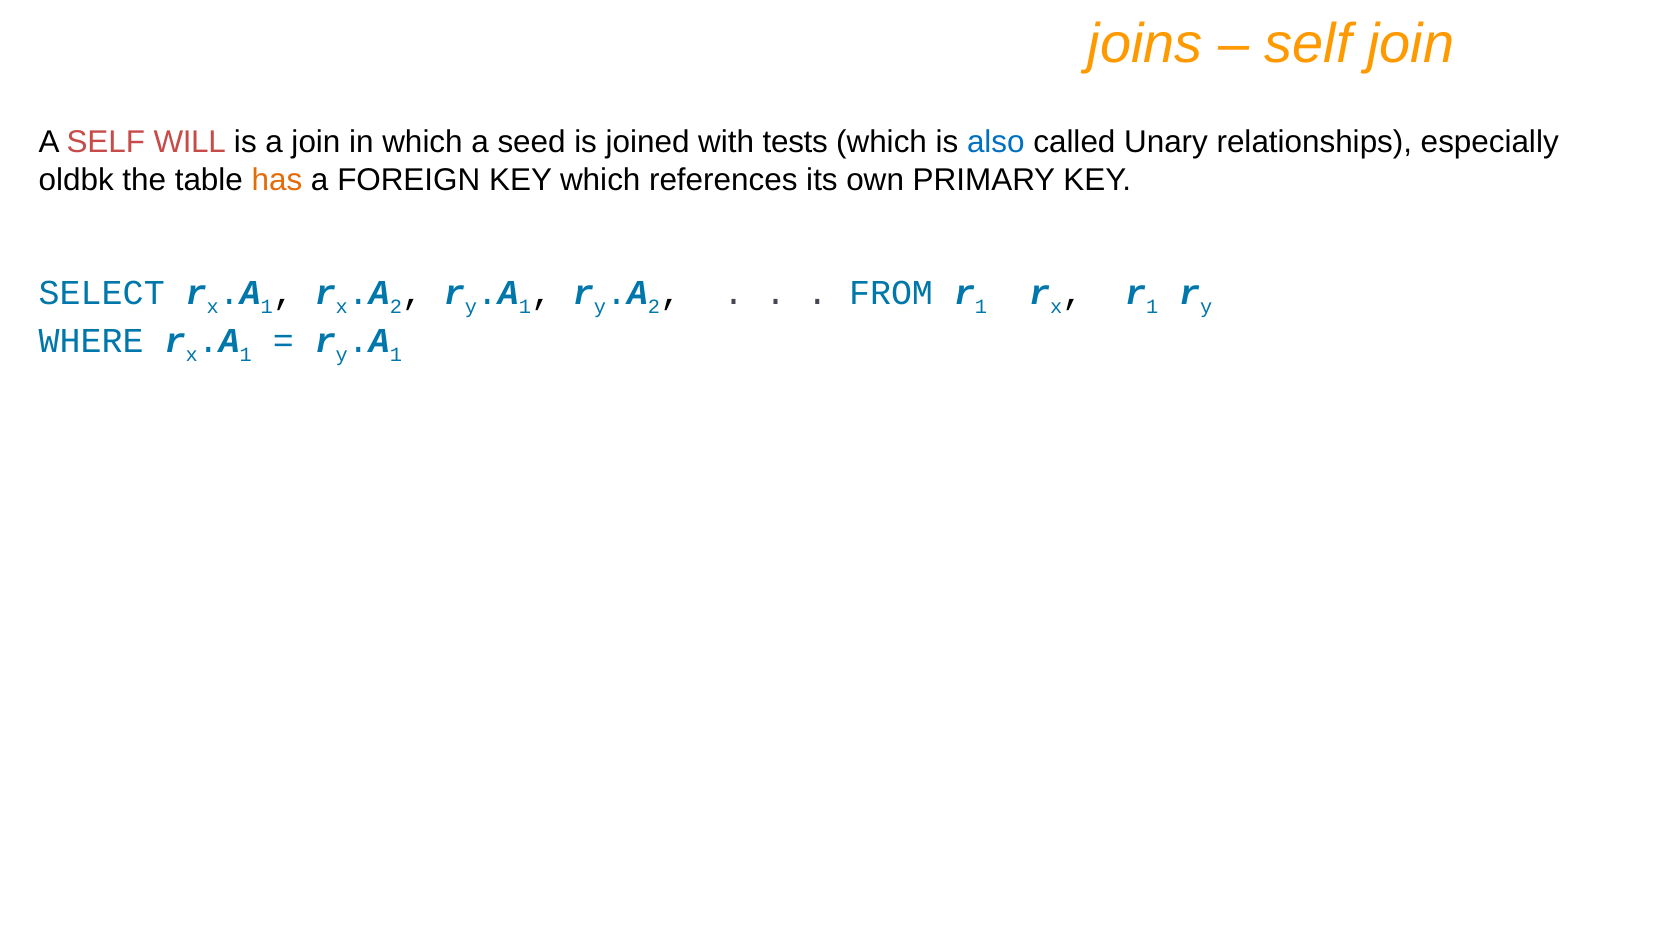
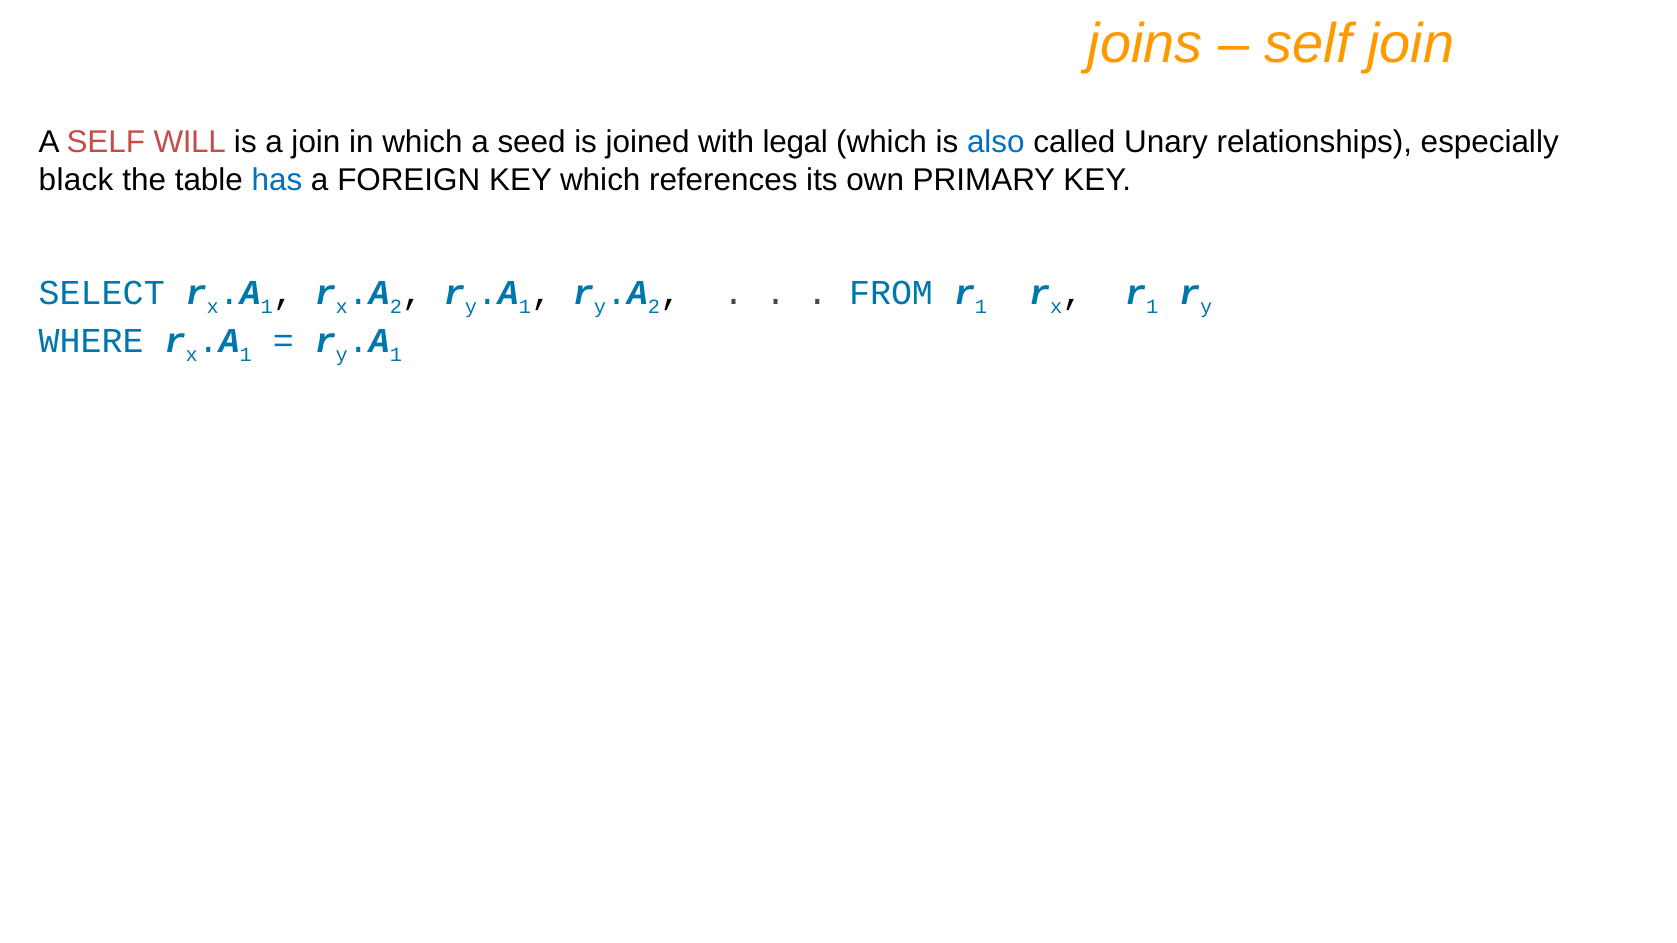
tests: tests -> legal (795, 142)
oldbk: oldbk -> black (76, 180)
has colour: orange -> blue (277, 180)
